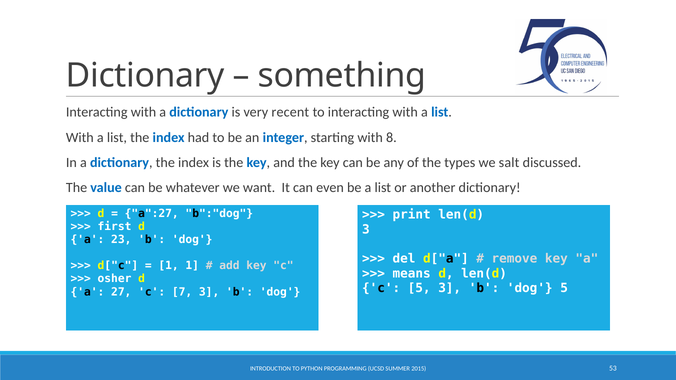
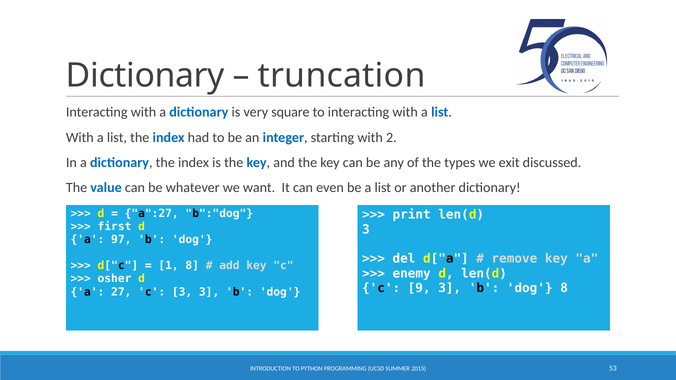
something: something -> truncation (342, 76)
recent: recent -> square (290, 112)
8: 8 -> 2 (391, 137)
salt: salt -> exit (509, 163)
23: 23 -> 97 (121, 240)
1 1: 1 -> 8 (192, 266)
means: means -> enemy (412, 274)
c 5: 5 -> 9 (419, 288)
dog 5: 5 -> 8 (564, 288)
c 7: 7 -> 3 (182, 292)
